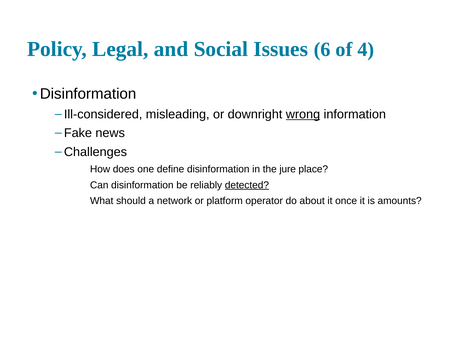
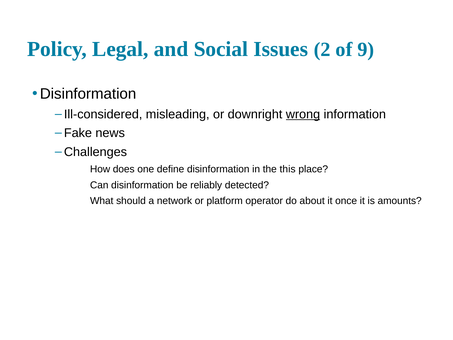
6: 6 -> 2 (322, 50)
4: 4 -> 9 (366, 50)
jure: jure -> this (288, 169)
detected underline: present -> none (247, 185)
